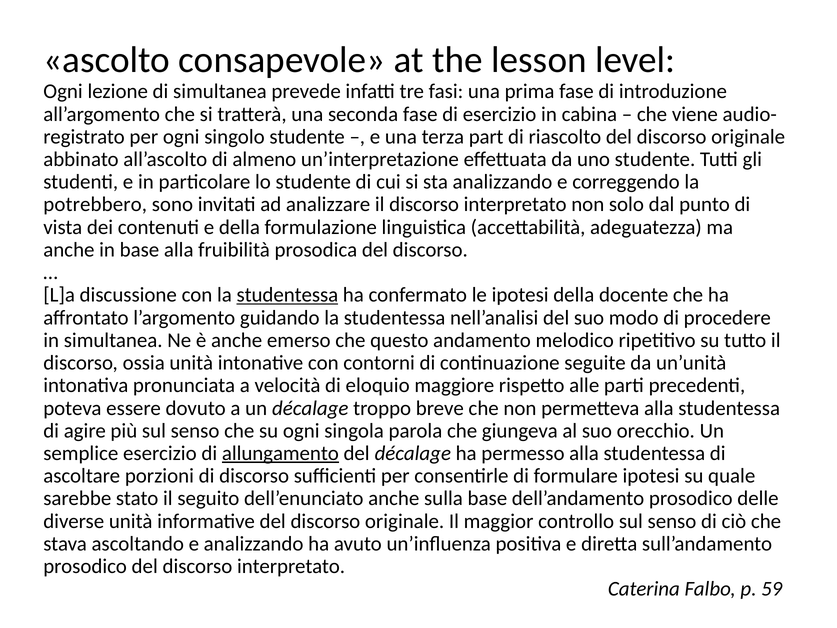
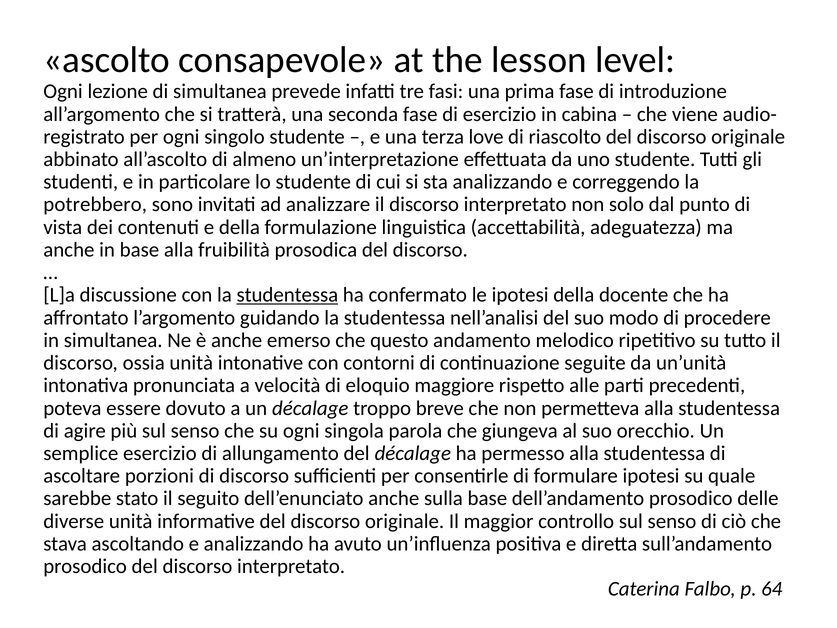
part: part -> love (486, 137)
allungamento underline: present -> none (280, 453)
59: 59 -> 64 (772, 589)
